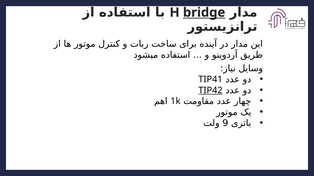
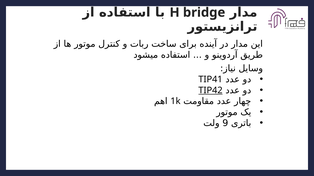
bridge underline: present -> none (204, 12)
